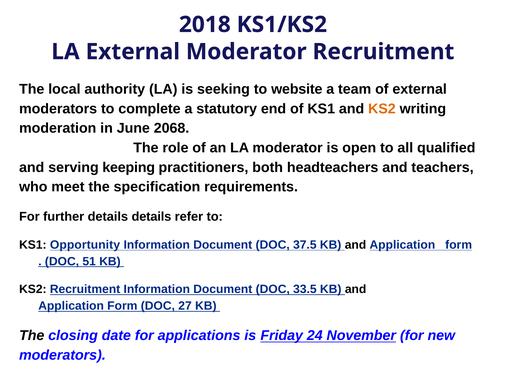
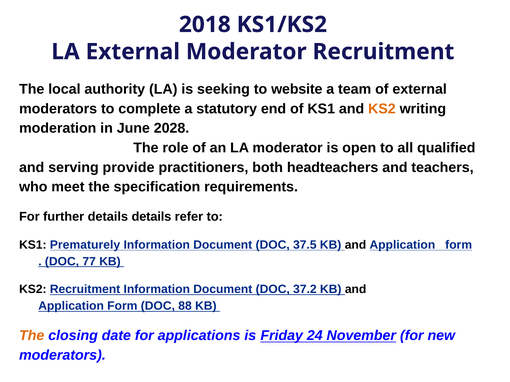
2068: 2068 -> 2028 (172, 128)
keeping: keeping -> provide (129, 168)
Opportunity: Opportunity -> Prematurely (85, 245)
51: 51 -> 77 (89, 262)
33.5: 33.5 -> 37.2 (305, 290)
27: 27 -> 88 (185, 306)
The colour: black -> orange (32, 336)
